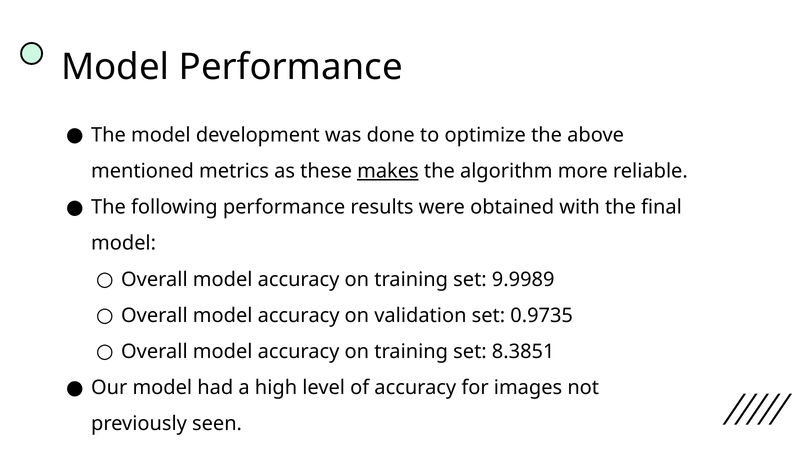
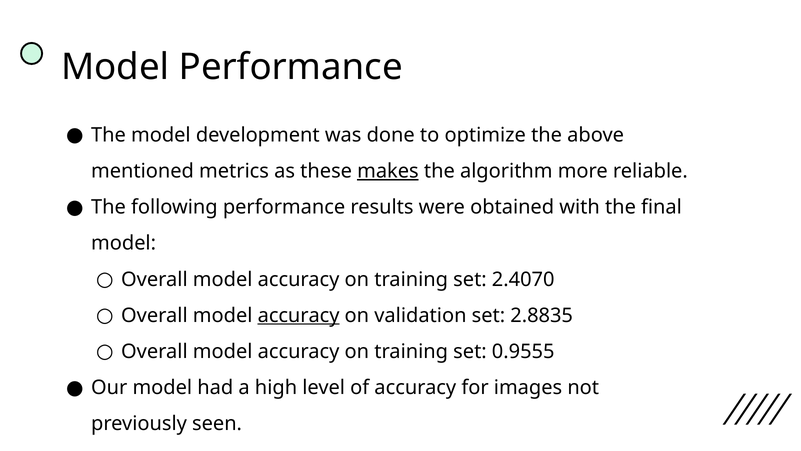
9.9989: 9.9989 -> 2.4070 (523, 279)
accuracy underline: none -> present (299, 315)
0.9735: 0.9735 -> 2.8835 (542, 315)
8.3851: 8.3851 -> 0.9555 (523, 351)
